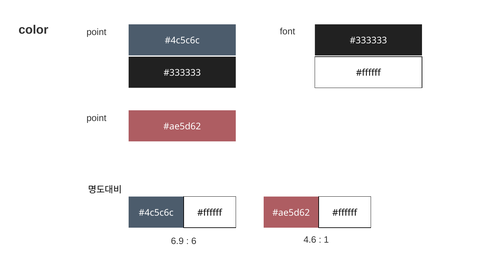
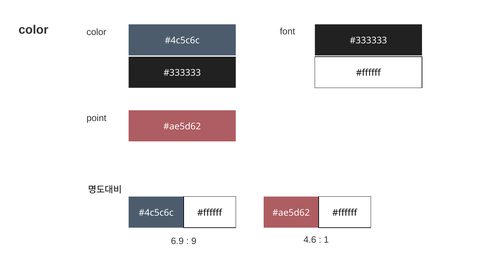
color point: point -> color (96, 32)
6: 6 -> 9 (194, 241)
